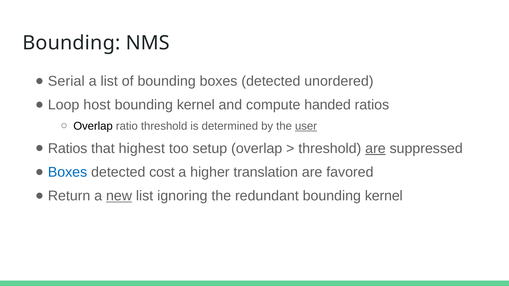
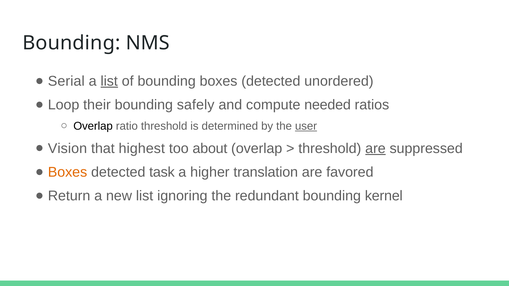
list underline: none -> present (109, 81)
host: host -> their (97, 105)
kernel: kernel -> safely (196, 105)
handed: handed -> needed (328, 105)
Ratios: Ratios -> Vision (67, 149)
setup: setup -> about (210, 149)
Boxes colour: blue -> orange (68, 172)
cost: cost -> task (162, 172)
new underline: present -> none (119, 196)
